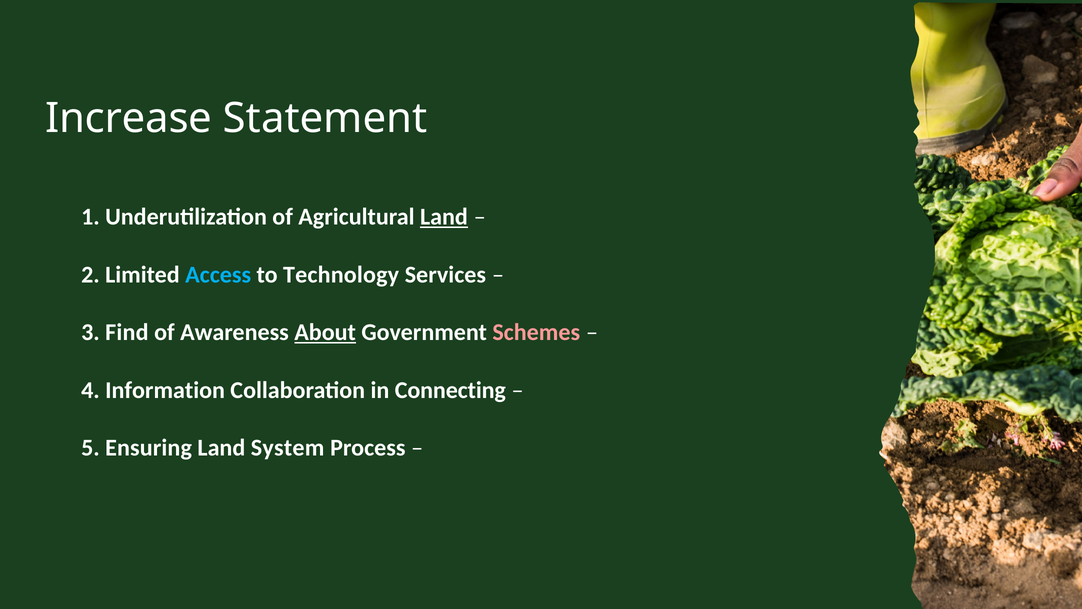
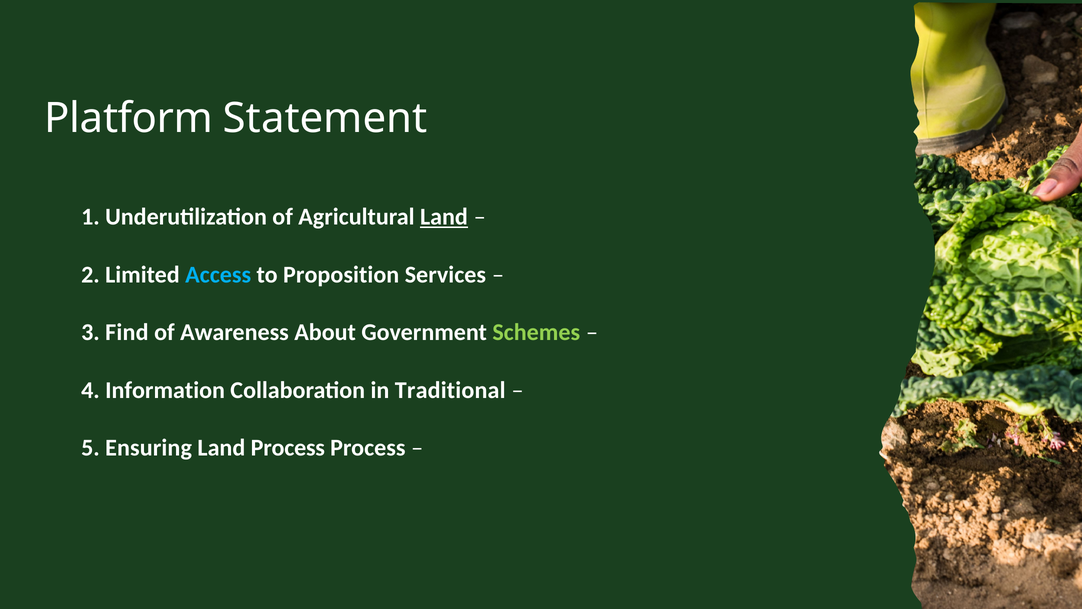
Increase: Increase -> Platform (129, 118)
Technology: Technology -> Proposition (341, 274)
About underline: present -> none (325, 332)
Schemes colour: pink -> light green (536, 332)
Connecting: Connecting -> Traditional (450, 390)
Land System: System -> Process (288, 448)
